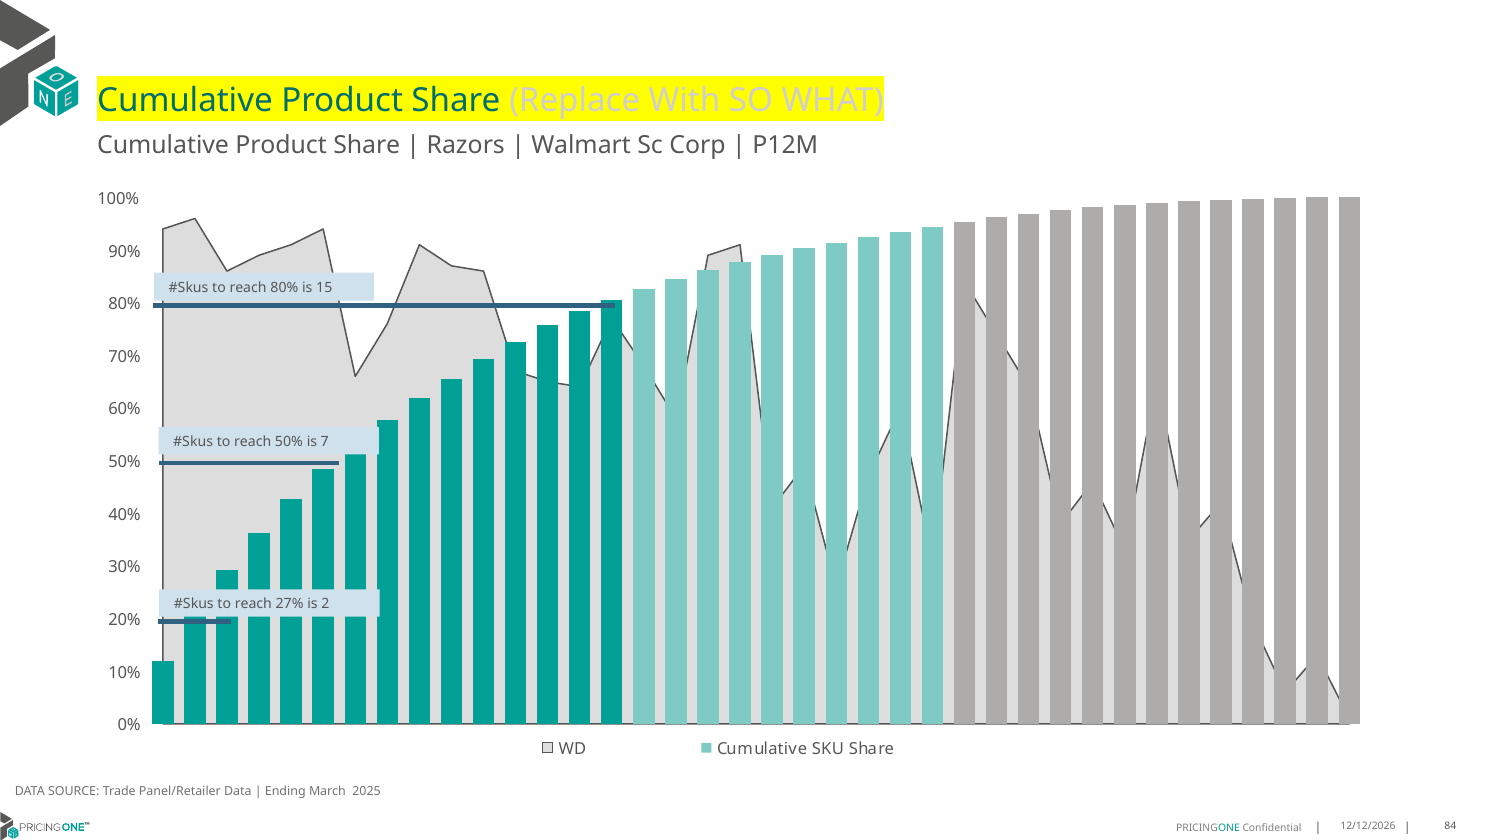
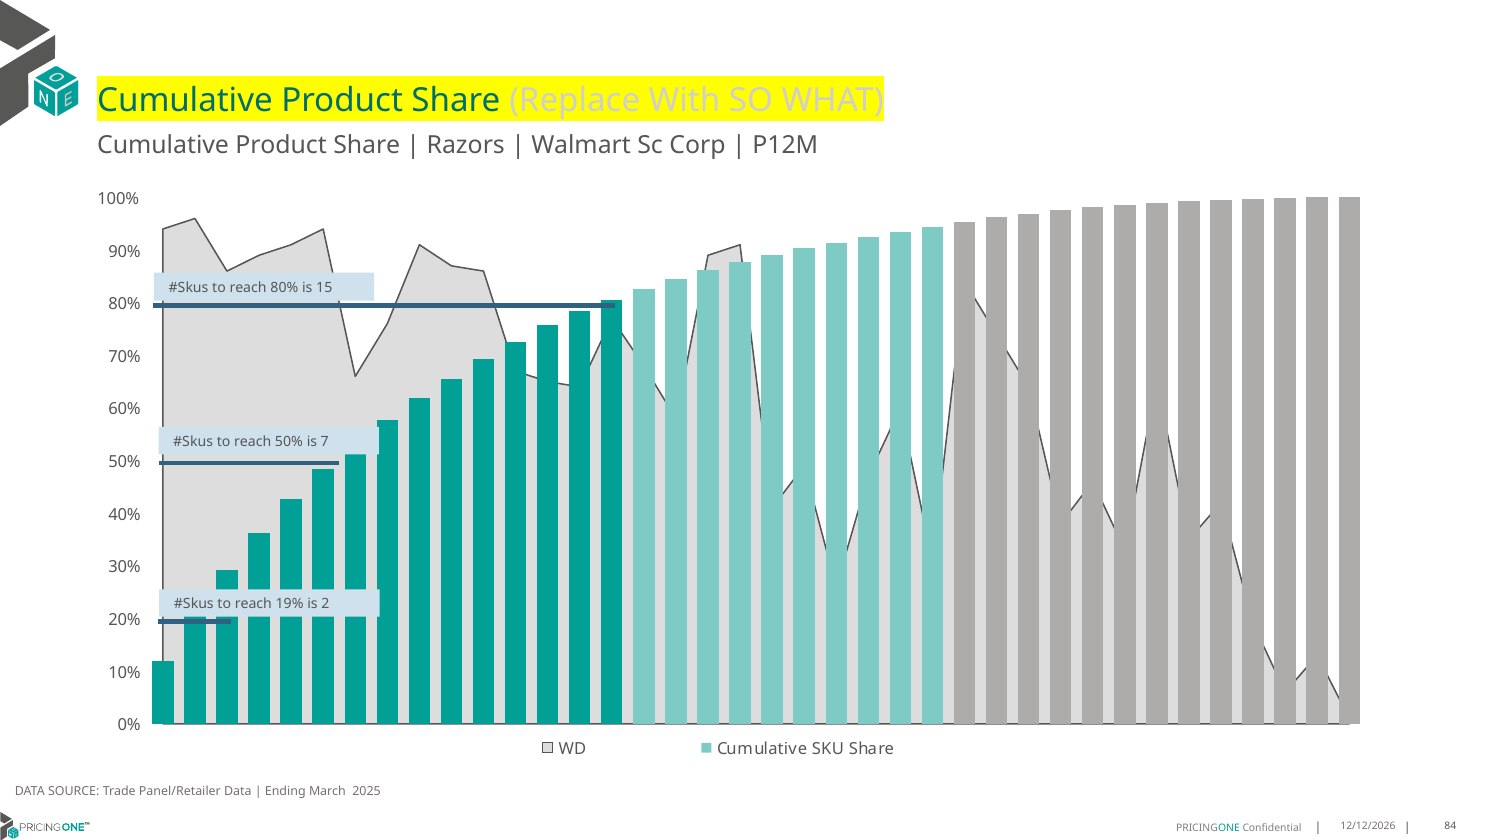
27%: 27% -> 19% (290, 604)
